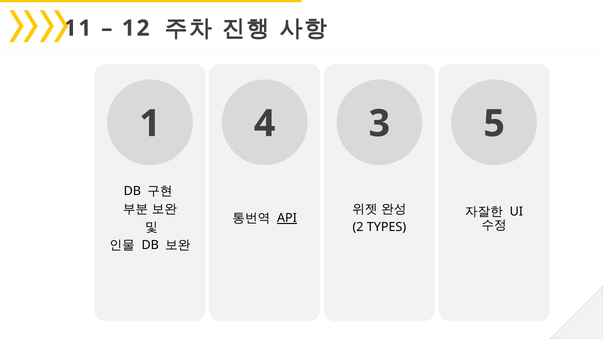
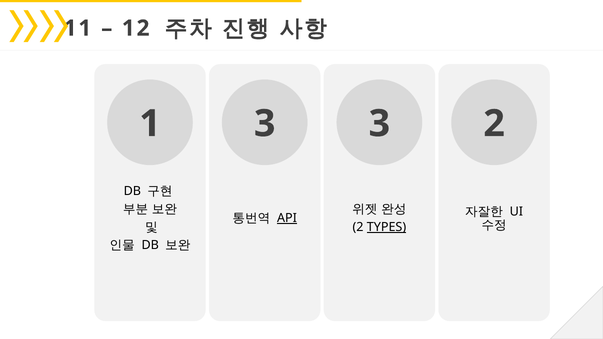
1 4: 4 -> 3 (265, 124)
3 5: 5 -> 2 (494, 124)
TYPES underline: none -> present (386, 227)
